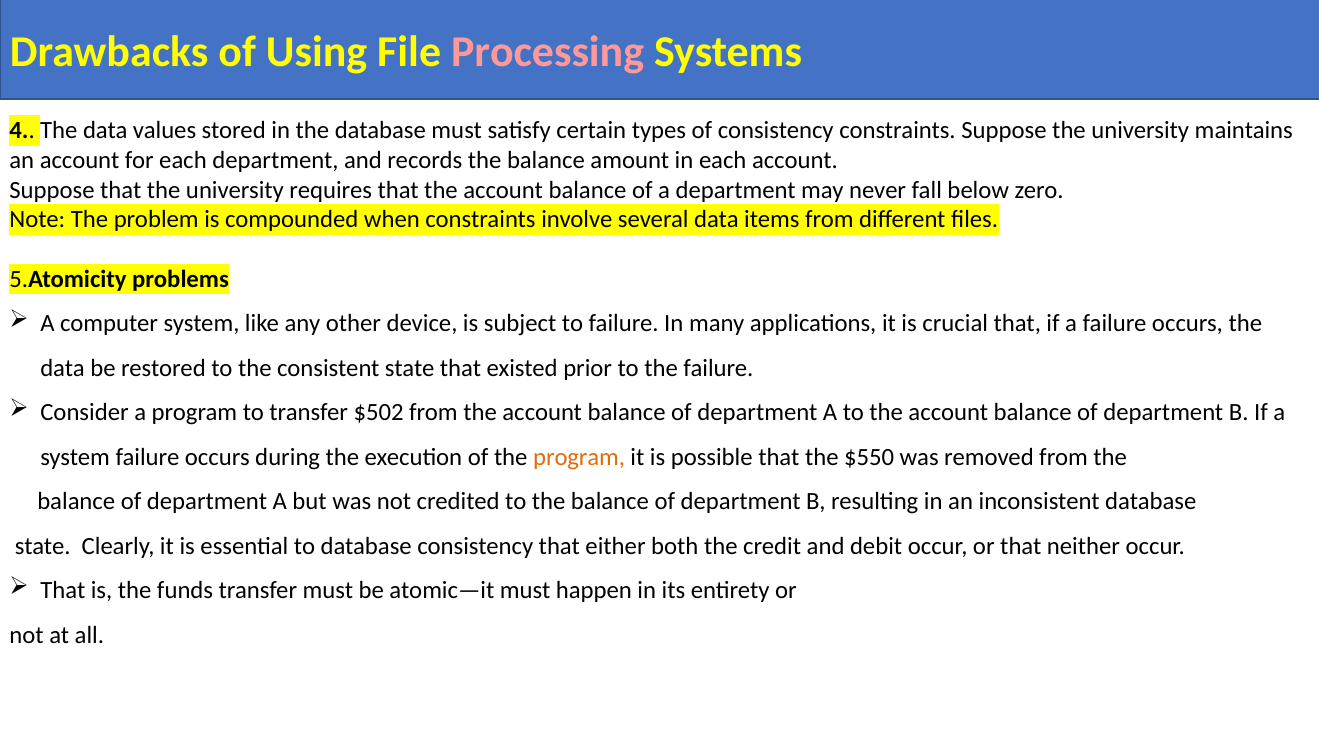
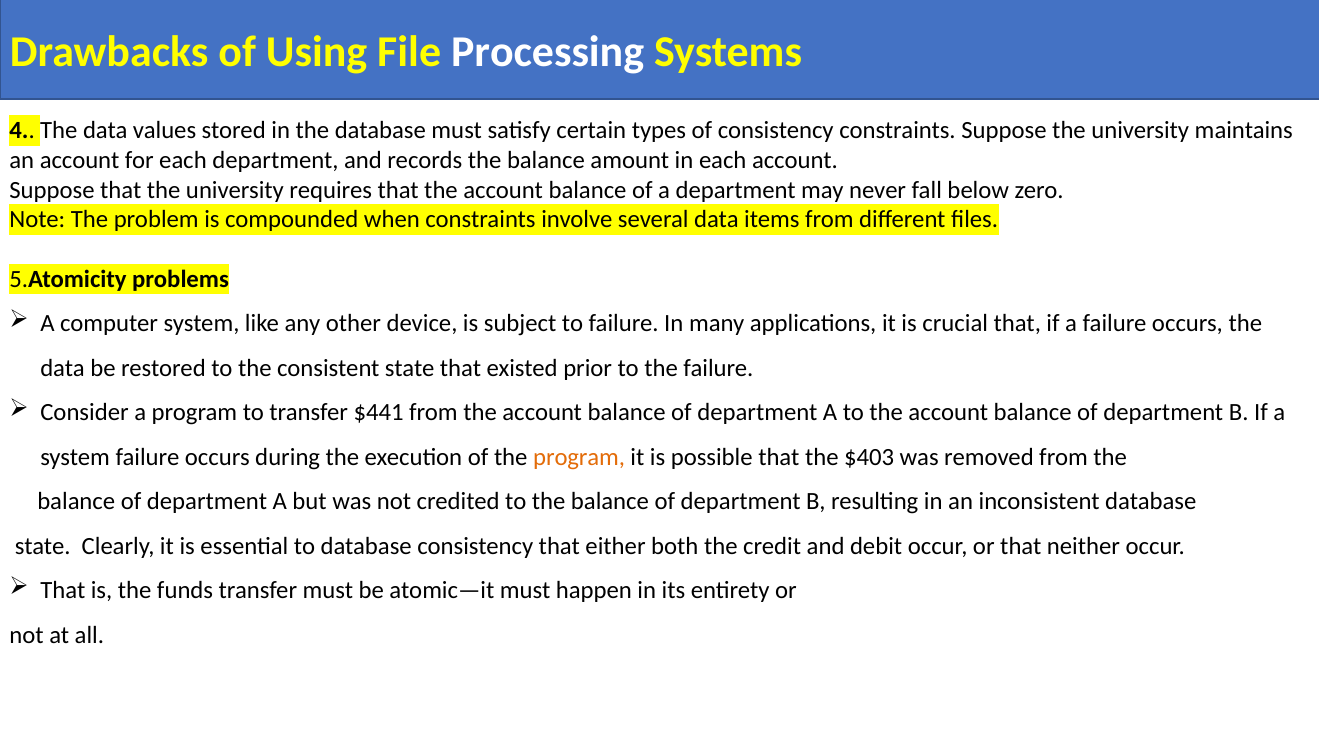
Processing colour: pink -> white (548, 52)
$502: $502 -> $441 (379, 413)
$550: $550 -> $403 (869, 457)
